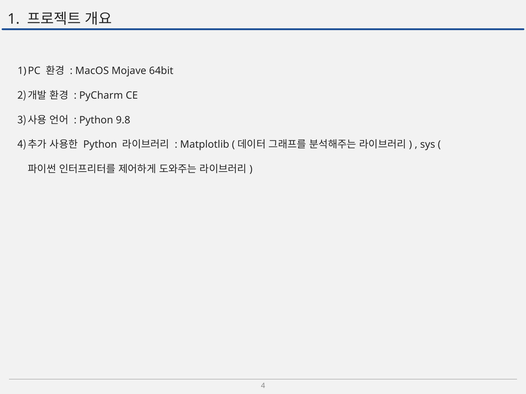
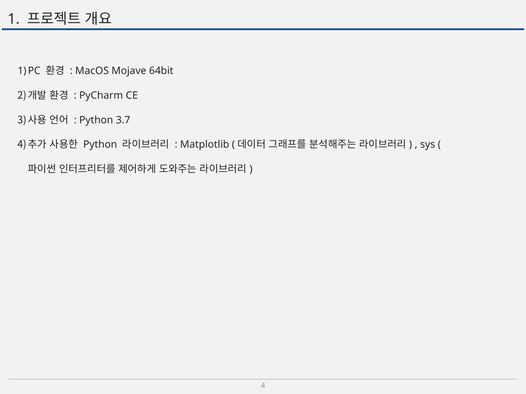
9.8: 9.8 -> 3.7 (123, 120)
